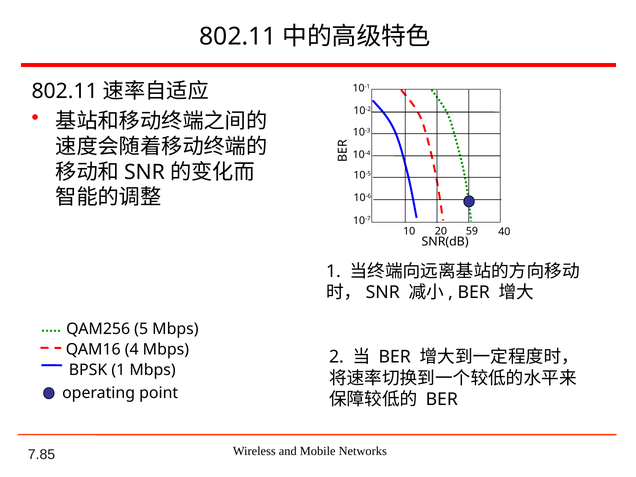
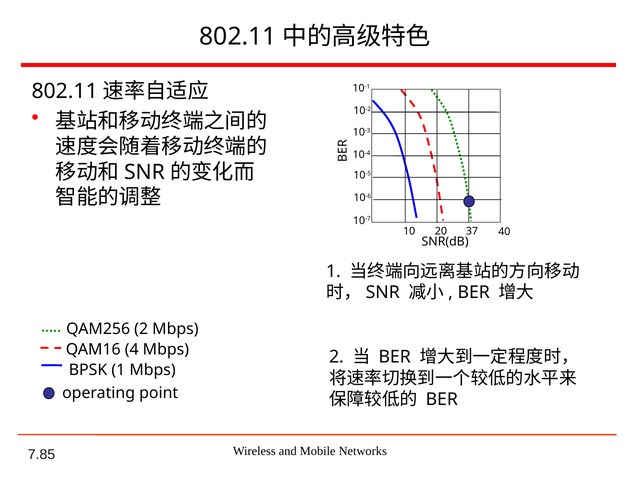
59: 59 -> 37 (472, 231)
QAM256 5: 5 -> 2 (141, 329)
